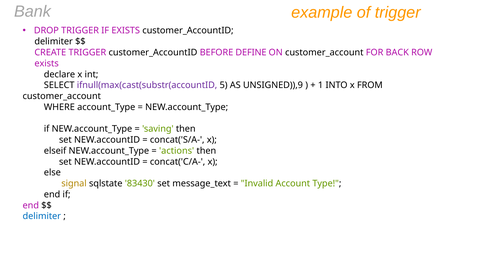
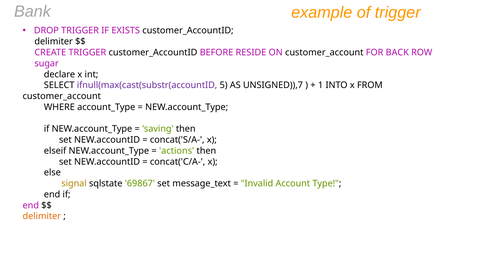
DEFINE: DEFINE -> RESIDE (251, 52)
exists: exists -> sugar (47, 63)
UNSIGNED)),9: UNSIGNED)),9 -> UNSIGNED)),7 (273, 85)
83430: 83430 -> 69867 (140, 183)
delimiter colour: blue -> orange (42, 216)
